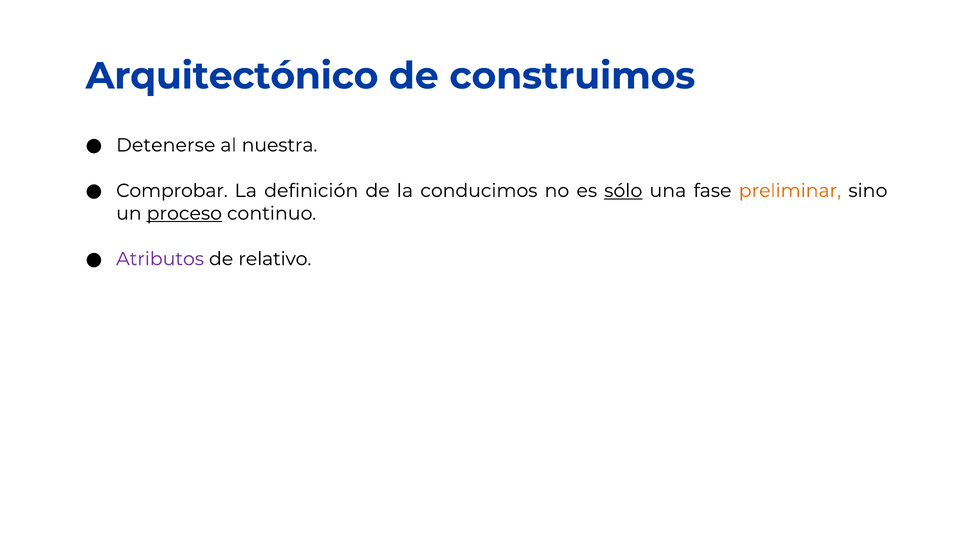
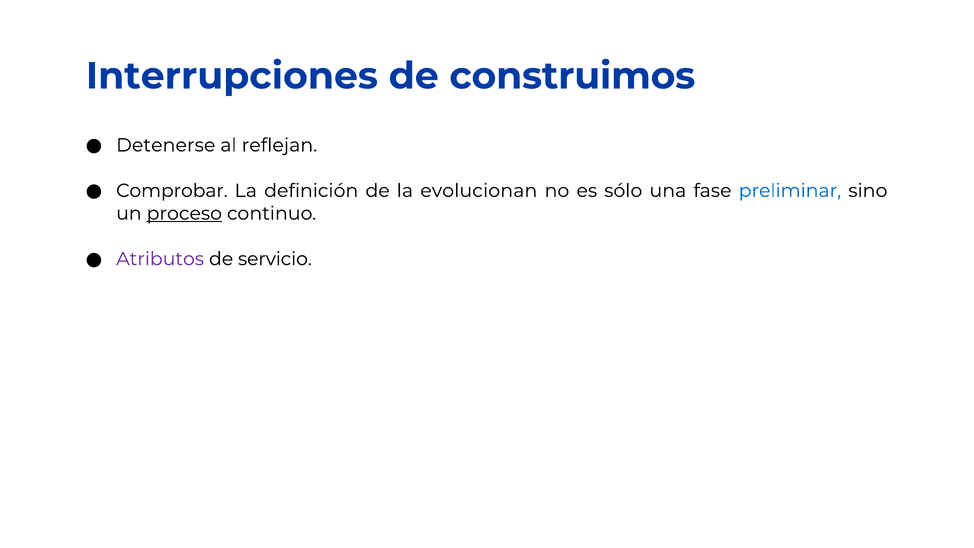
Arquitectónico: Arquitectónico -> Interrupciones (232, 76)
nuestra: nuestra -> reflejan (279, 145)
conducimos: conducimos -> evolucionan (479, 191)
sólo underline: present -> none (623, 191)
preliminar colour: orange -> blue (790, 191)
relativo: relativo -> servicio (275, 259)
